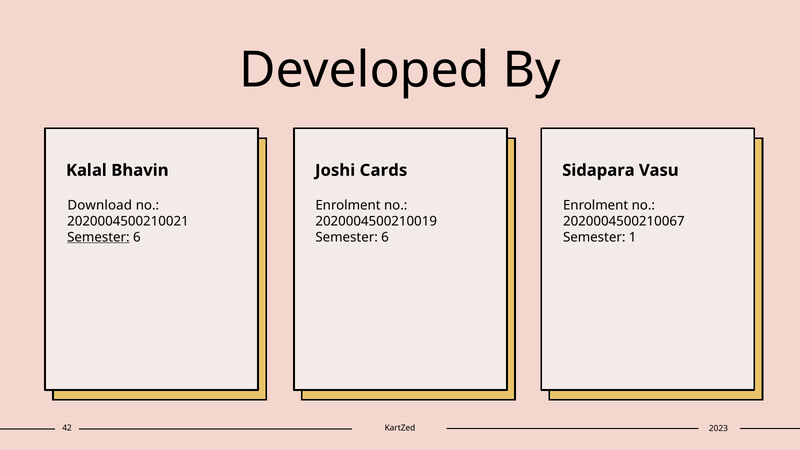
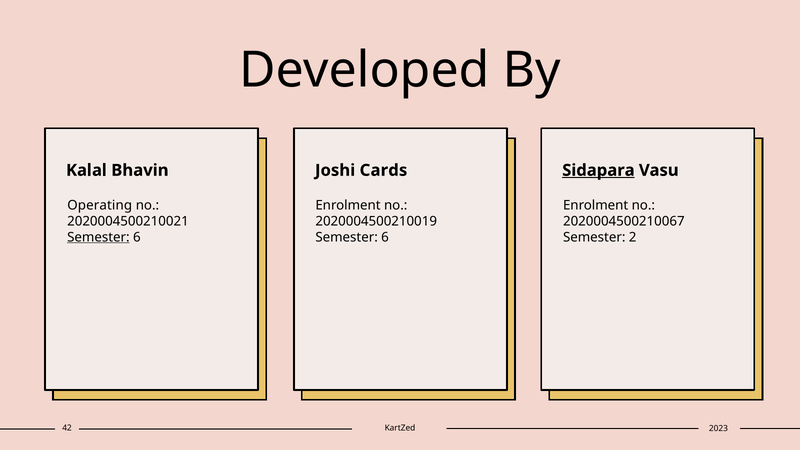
Sidapara underline: none -> present (598, 170)
Download: Download -> Operating (100, 205)
1: 1 -> 2 (633, 237)
